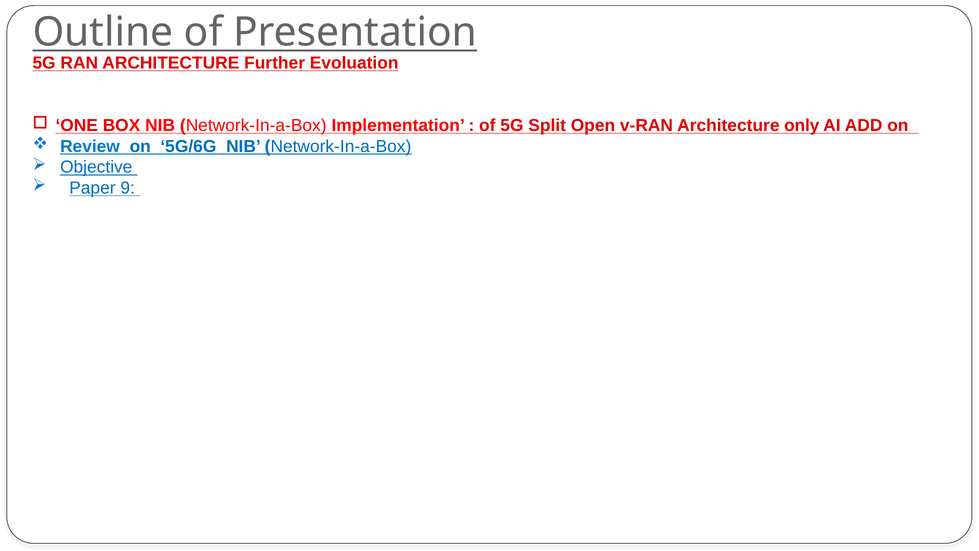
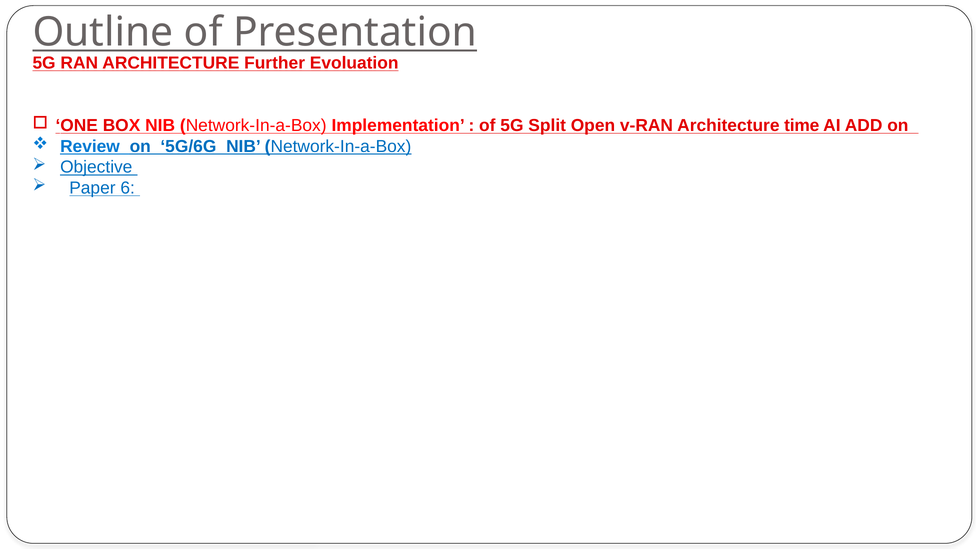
only: only -> time (802, 126)
9: 9 -> 6 (128, 188)
